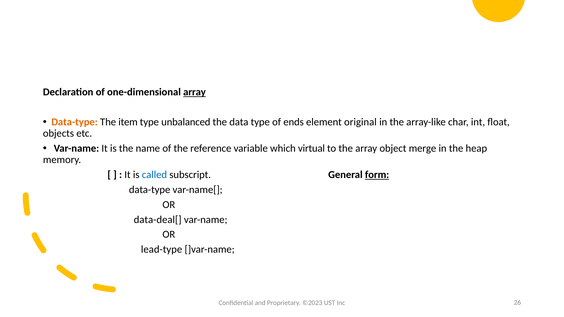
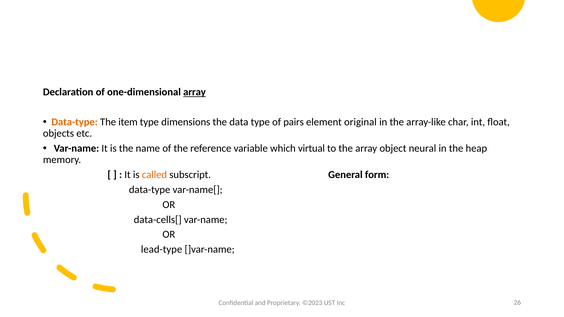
unbalanced: unbalanced -> dimensions (186, 122)
ends: ends -> pairs (294, 122)
merge: merge -> neural (423, 148)
called colour: blue -> orange (154, 175)
form underline: present -> none (377, 175)
data-deal[: data-deal[ -> data-cells[ (158, 220)
